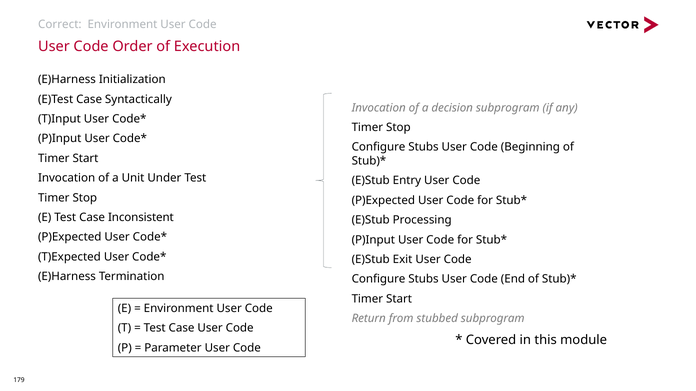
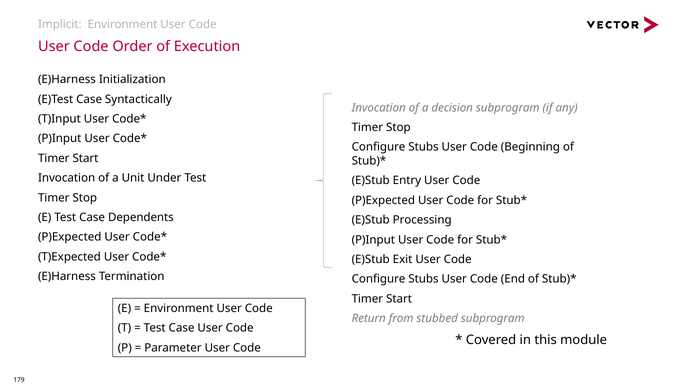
Correct: Correct -> Implicit (60, 24)
Inconsistent: Inconsistent -> Dependents (141, 218)
